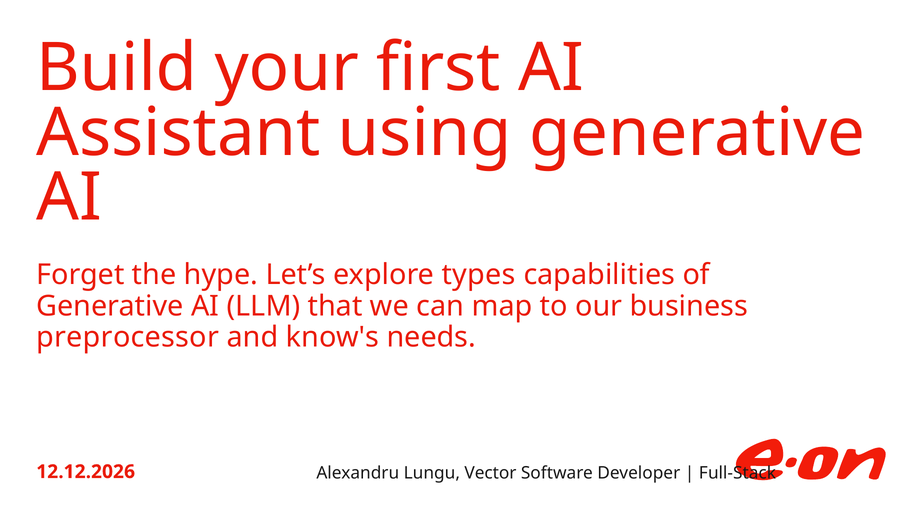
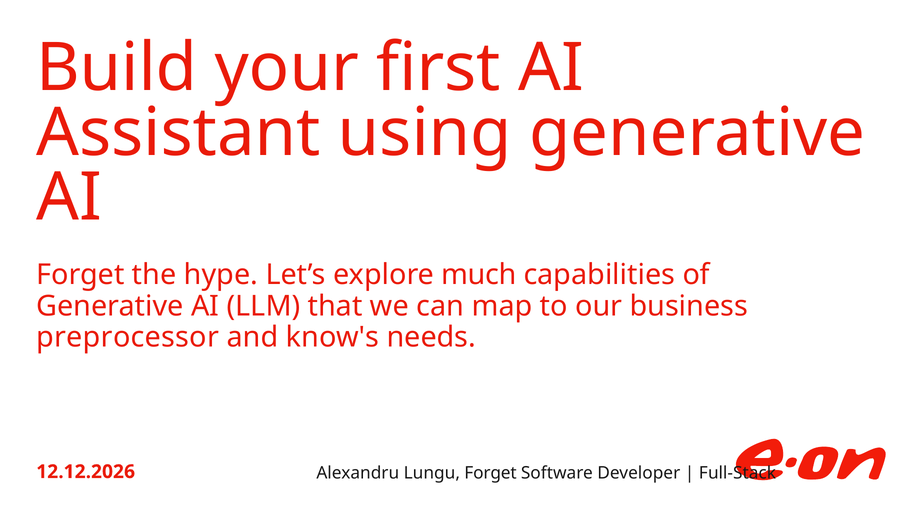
types: types -> much (479, 275)
Lungu Vector: Vector -> Forget (491, 473)
